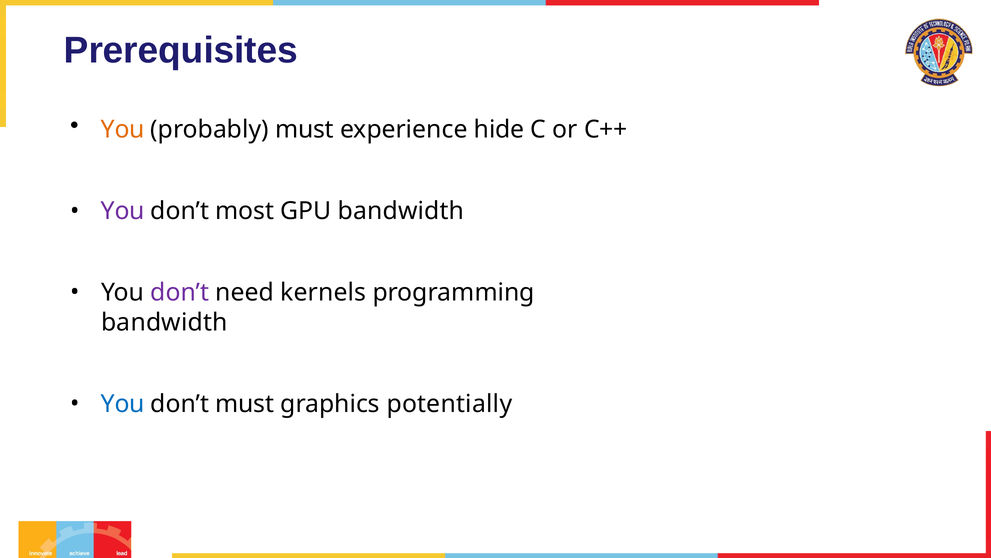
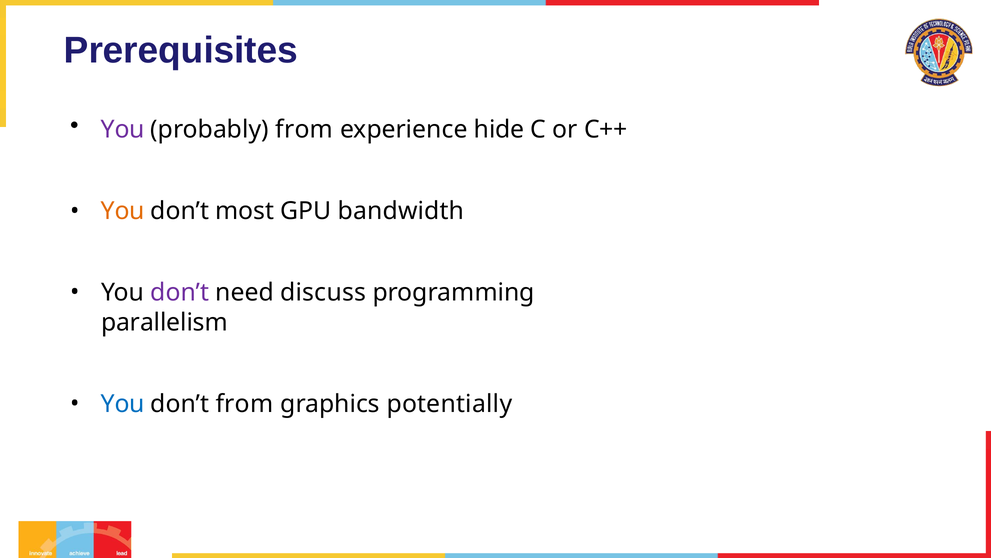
You colour: orange -> purple (123, 130)
probably must: must -> from (304, 130)
You colour: purple -> orange (123, 211)
kernels: kernels -> discuss (323, 292)
bandwidth: bandwidth -> parallelism (164, 322)
don’t must: must -> from (244, 403)
